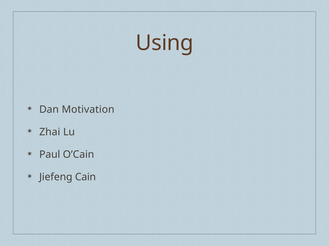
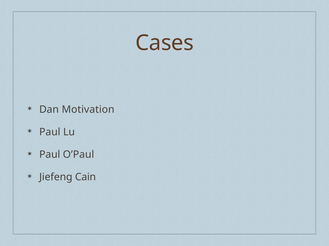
Using: Using -> Cases (165, 43)
Zhai: Zhai -> Paul (50, 132)
O’Cain: O’Cain -> O’Paul (79, 155)
